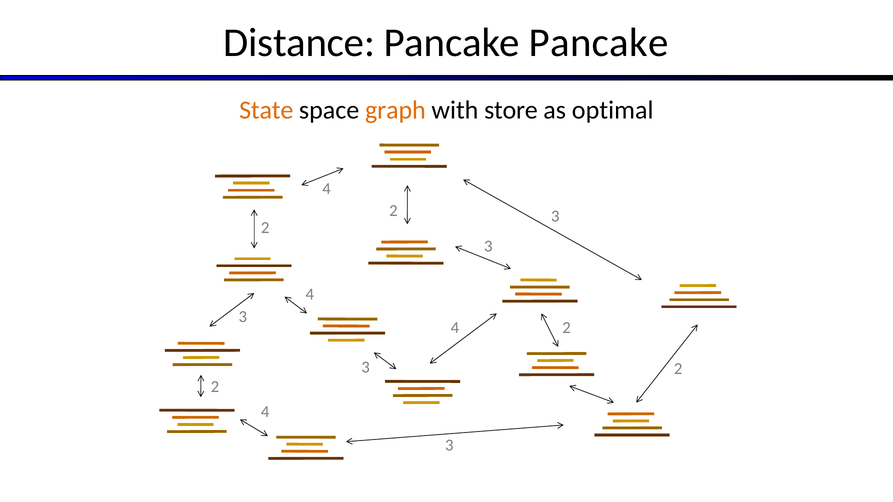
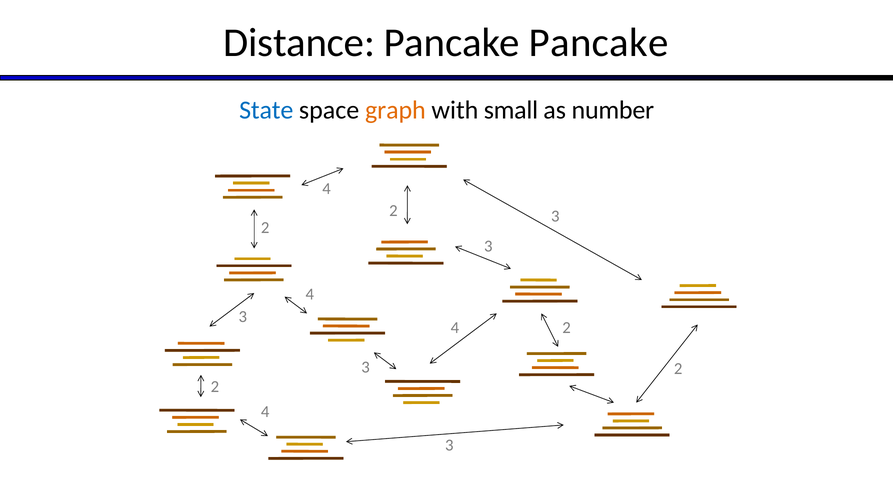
State colour: orange -> blue (266, 110)
store: store -> small (511, 110)
optimal: optimal -> number (613, 110)
